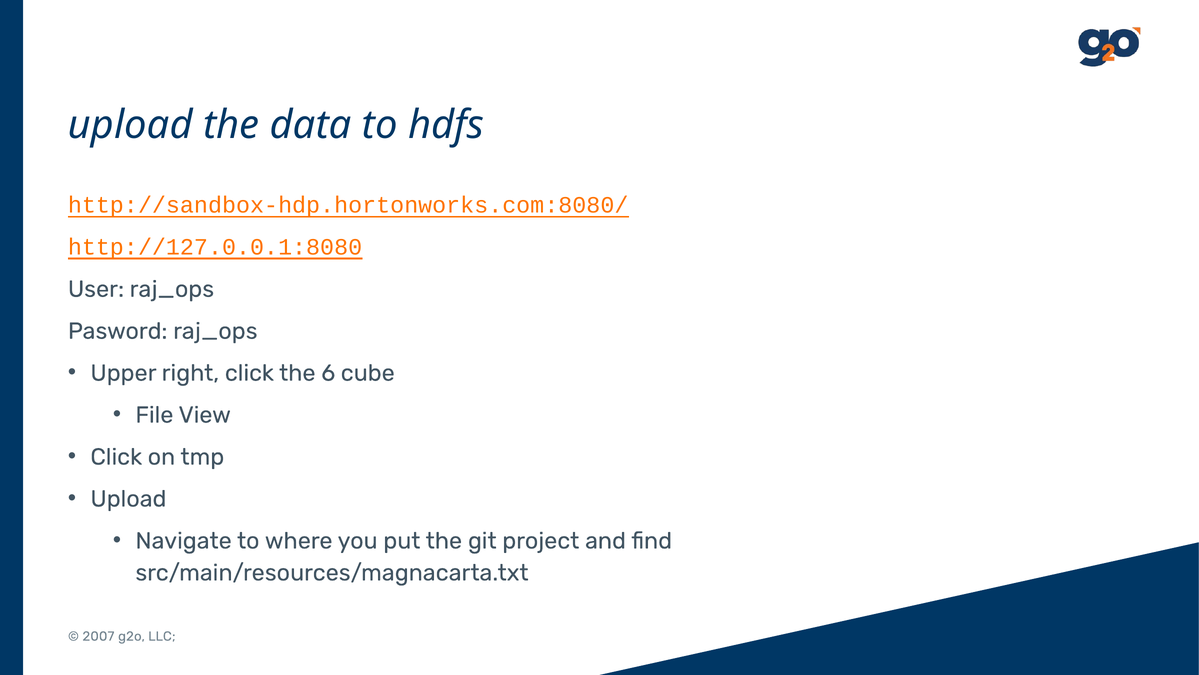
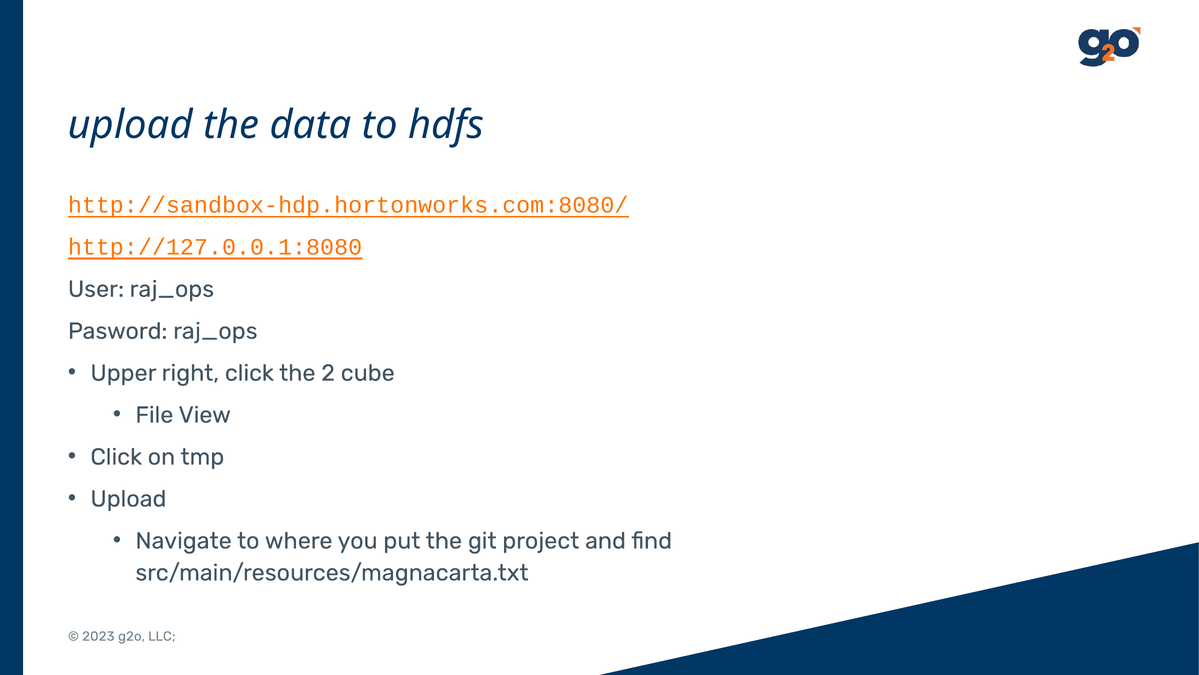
6: 6 -> 2 (328, 373)
2007: 2007 -> 2023 (98, 636)
